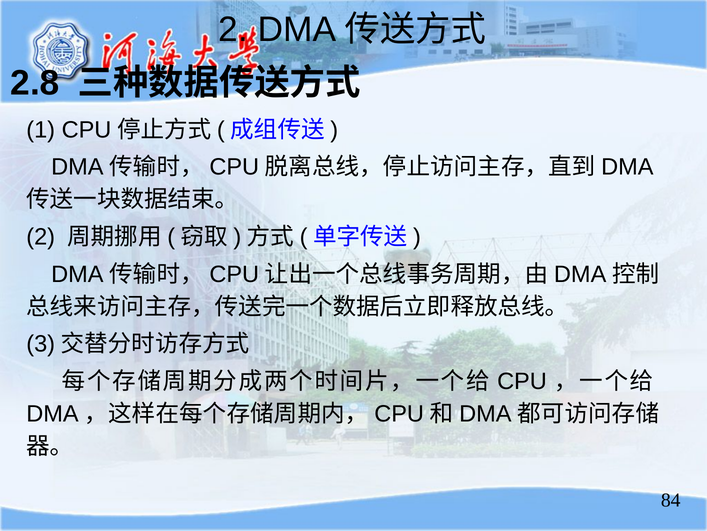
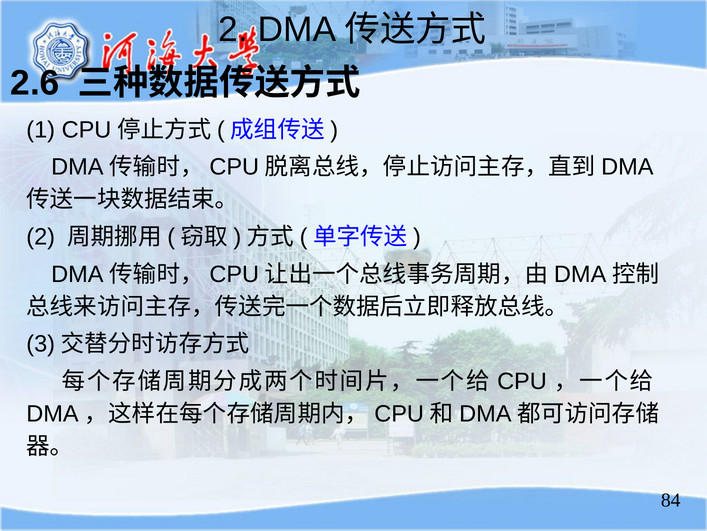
2.8: 2.8 -> 2.6 (35, 83)
